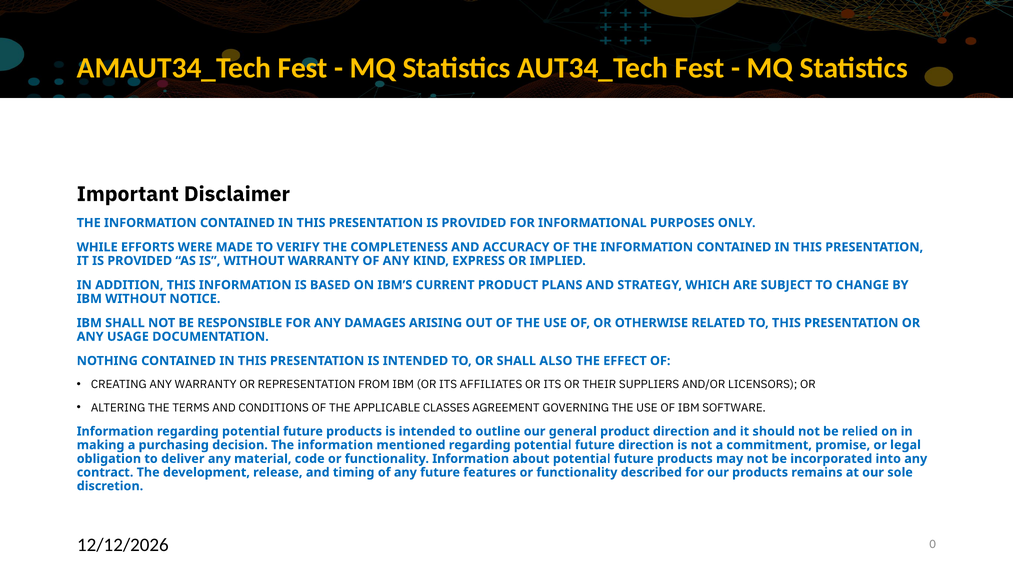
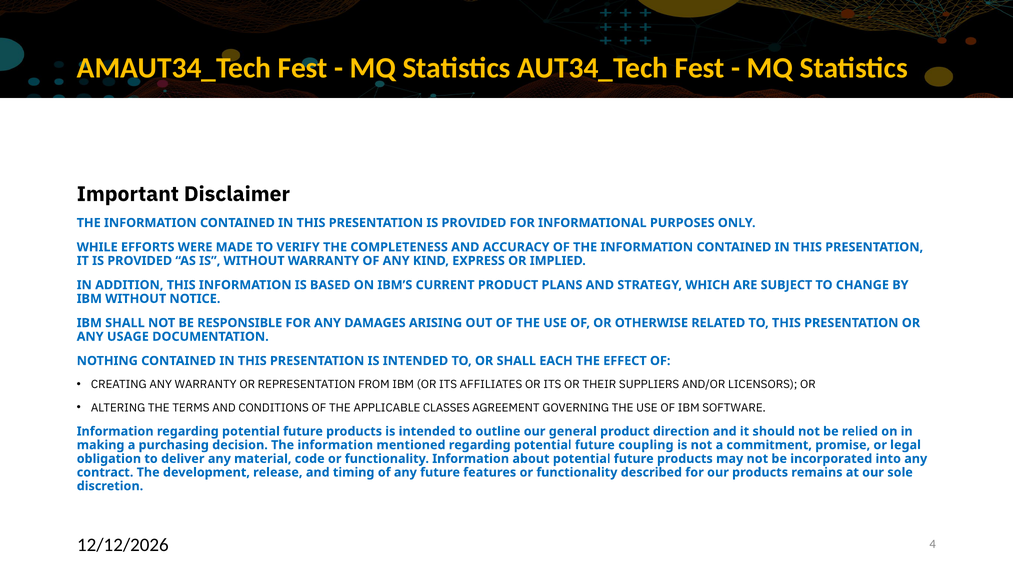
ALSO: ALSO -> EACH (556, 361)
future direction: direction -> coupling (646, 445)
0: 0 -> 4 (933, 544)
